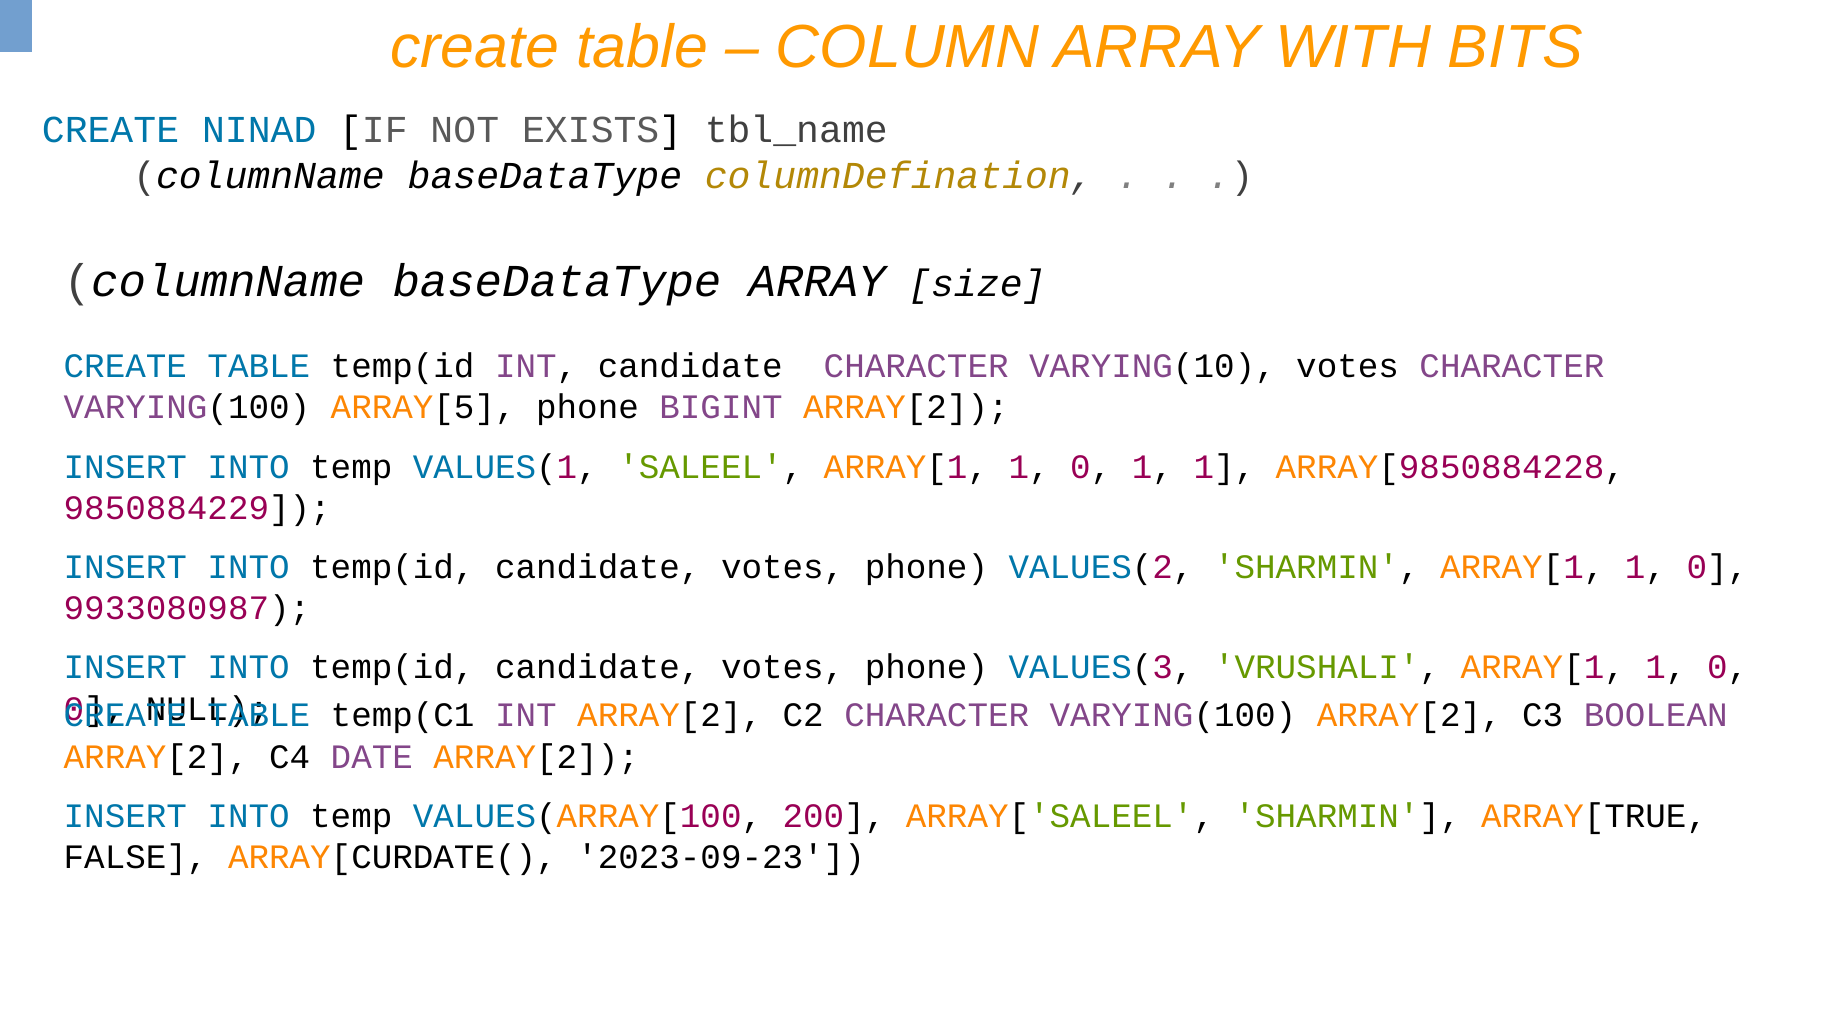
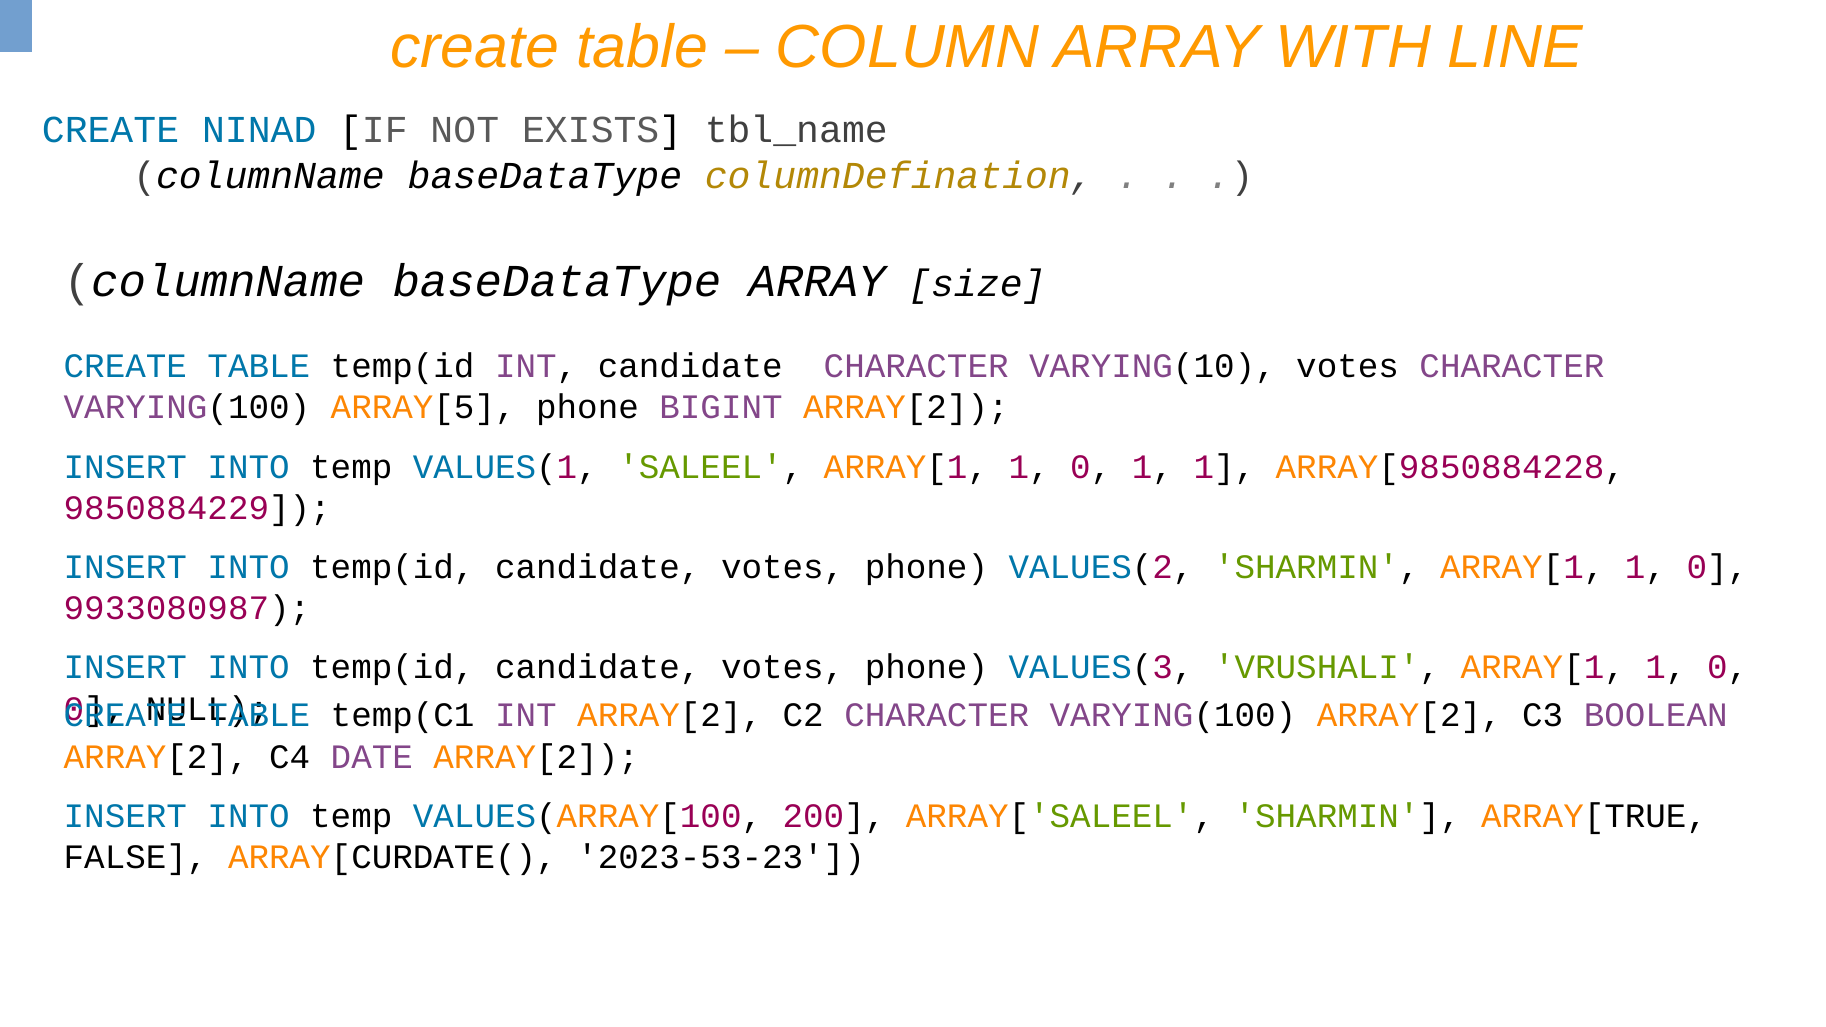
BITS: BITS -> LINE (1515, 48)
2023-09-23: 2023-09-23 -> 2023-53-23 (721, 857)
